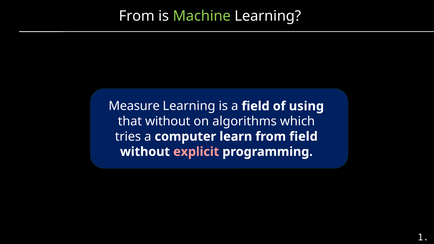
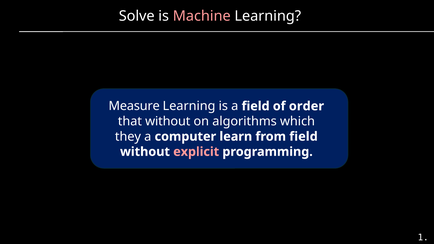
From: From -> Solve (137, 16)
Machine colour: light green -> pink (202, 16)
using: using -> order (306, 106)
tries: tries -> they (128, 137)
